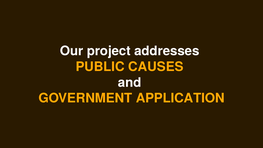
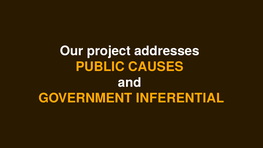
APPLICATION: APPLICATION -> INFERENTIAL (180, 98)
